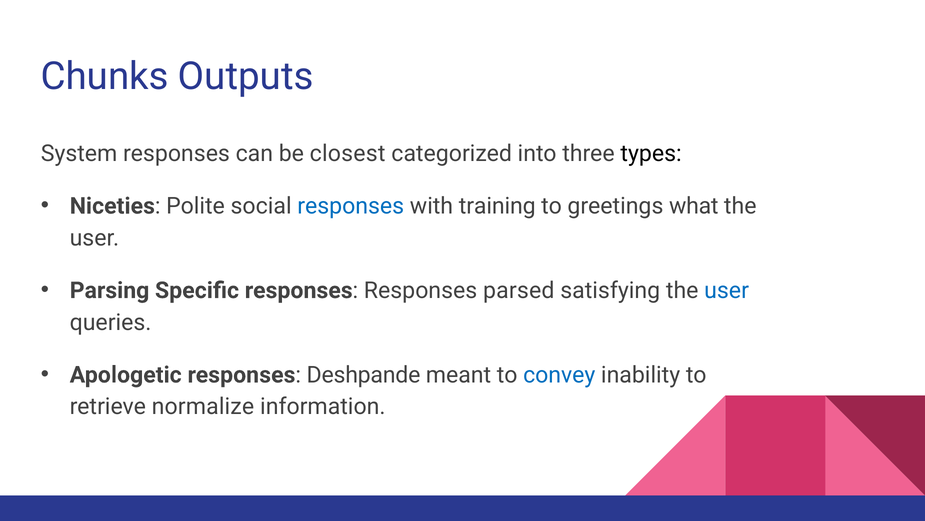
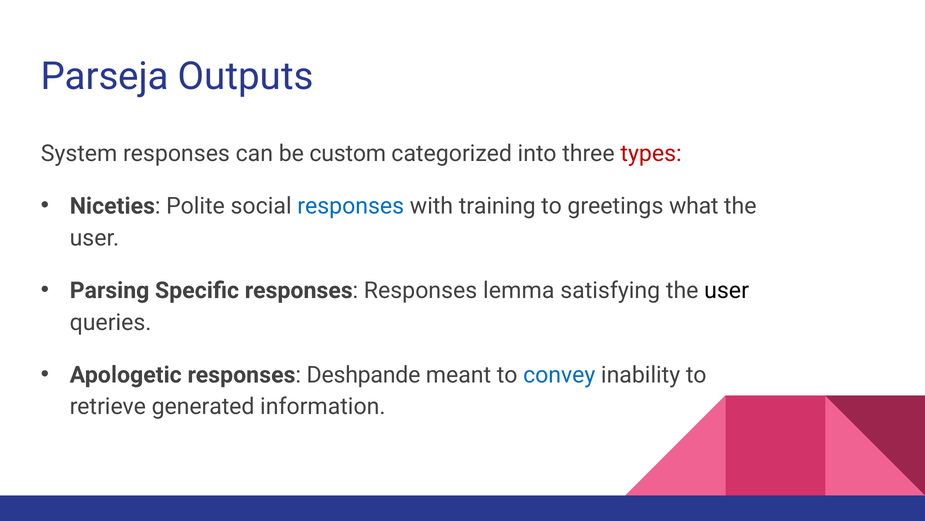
Chunks: Chunks -> Parseja (105, 77)
closest: closest -> custom (348, 153)
types colour: black -> red (651, 153)
parsed: parsed -> lemma (519, 290)
user colour: blue -> black (727, 290)
normalize: normalize -> generated (203, 406)
